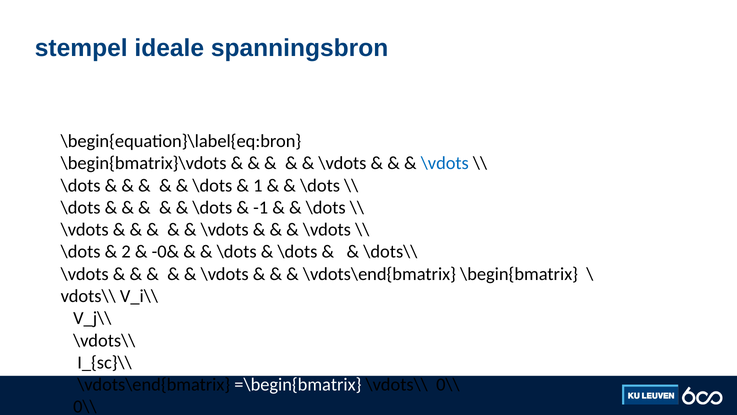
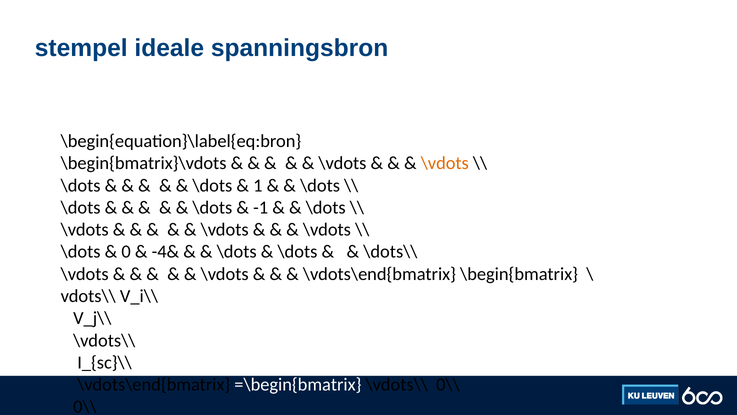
\vdots colour: blue -> orange (445, 163)
2: 2 -> 0 (126, 252)
-0&: -0& -> -4& (165, 252)
